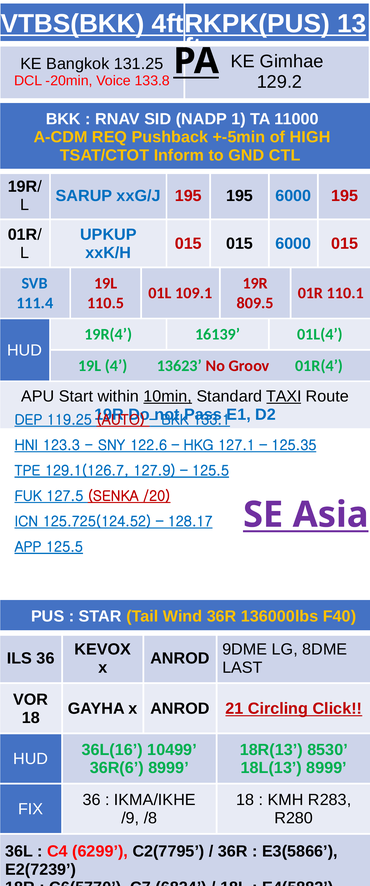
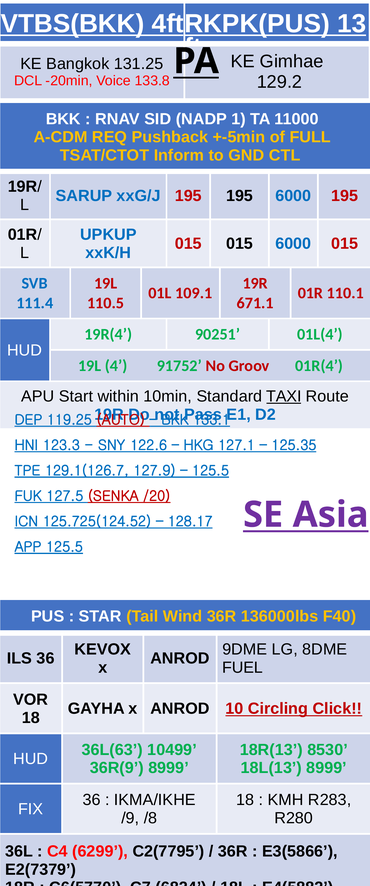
HIGH: HIGH -> FULL (310, 137)
809.5: 809.5 -> 671.1 (255, 303)
16139: 16139 -> 90251 (218, 334)
13623: 13623 -> 91752 (179, 365)
10min underline: present -> none (168, 396)
LAST: LAST -> FUEL (242, 667)
21: 21 -> 10 (234, 708)
36L(16: 36L(16 -> 36L(63 (112, 749)
36R(6: 36R(6 -> 36R(9 (117, 767)
E2(7239: E2(7239 -> E2(7379 (41, 869)
